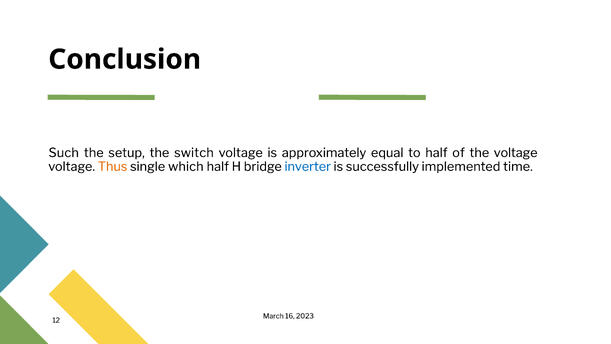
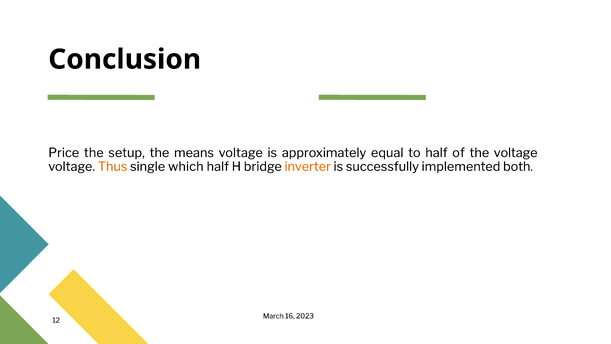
Such: Such -> Price (64, 153)
switch: switch -> means (194, 153)
inverter colour: blue -> orange (308, 166)
time: time -> both (518, 166)
